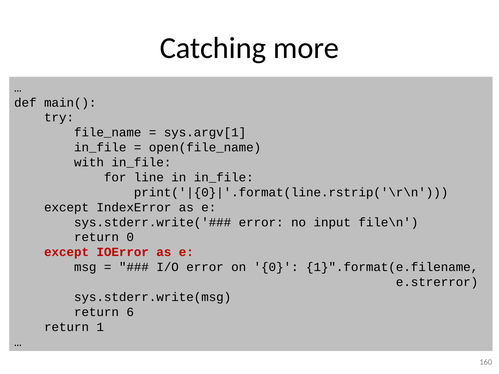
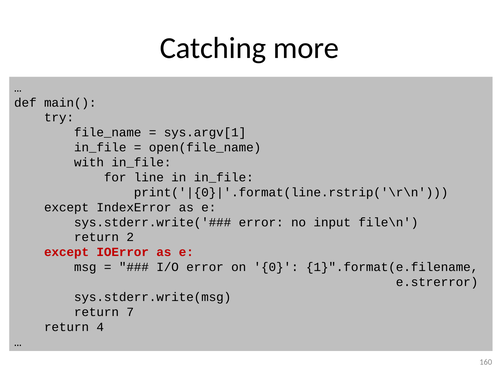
return 0: 0 -> 2 (130, 237)
6: 6 -> 7 (130, 312)
1: 1 -> 4 (100, 327)
